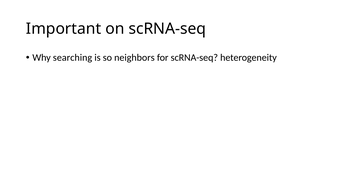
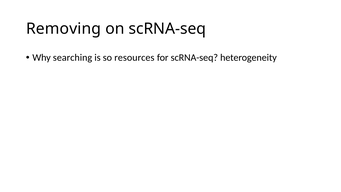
Important: Important -> Removing (64, 29)
neighbors: neighbors -> resources (134, 58)
